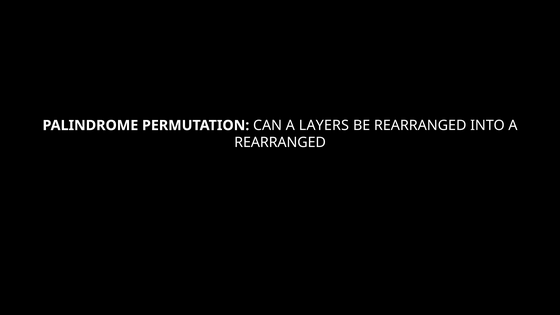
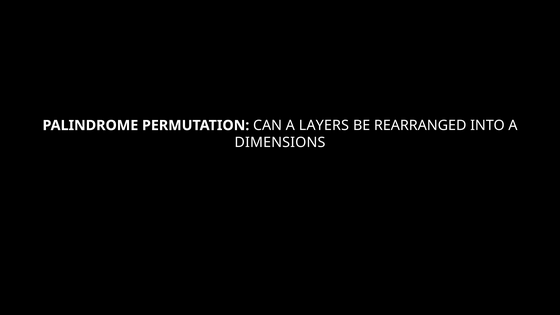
REARRANGED: REARRANGED -> DIMENSIONS (280, 143)
